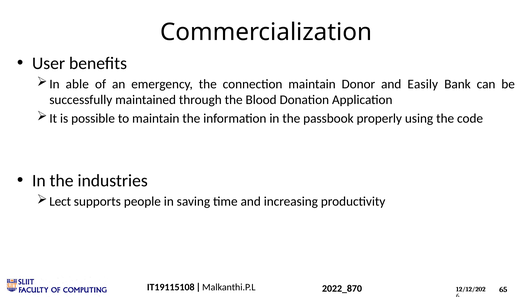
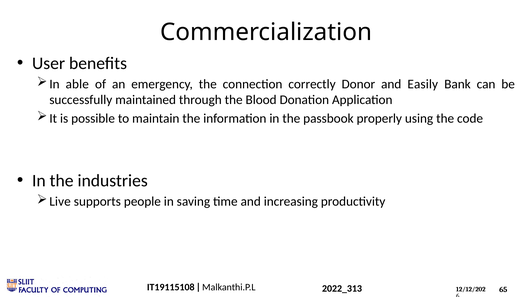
connection maintain: maintain -> correctly (312, 84)
Lect: Lect -> Live (60, 202)
2022_870: 2022_870 -> 2022_313 (342, 288)
